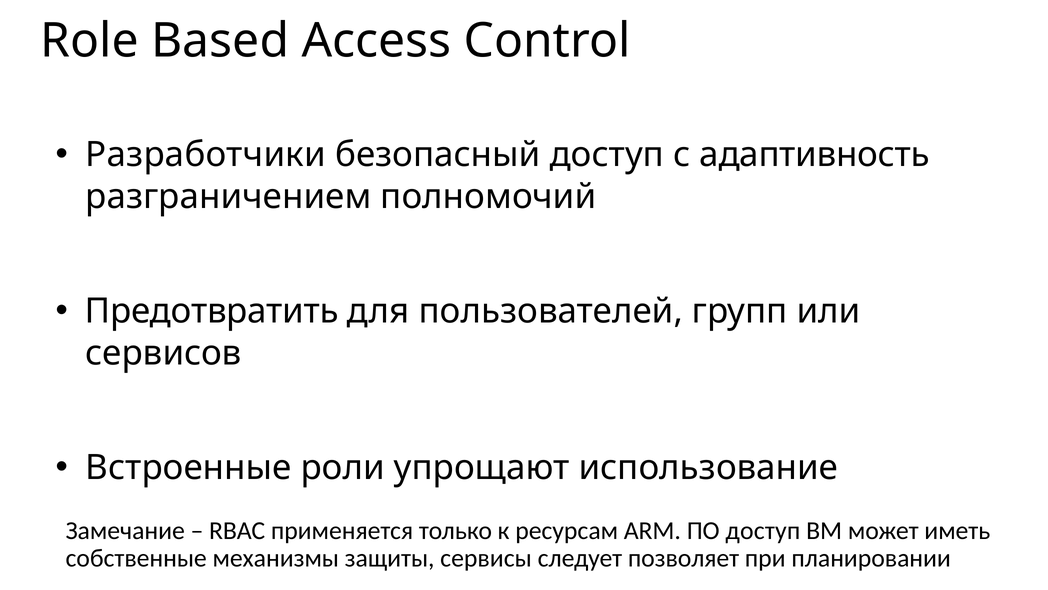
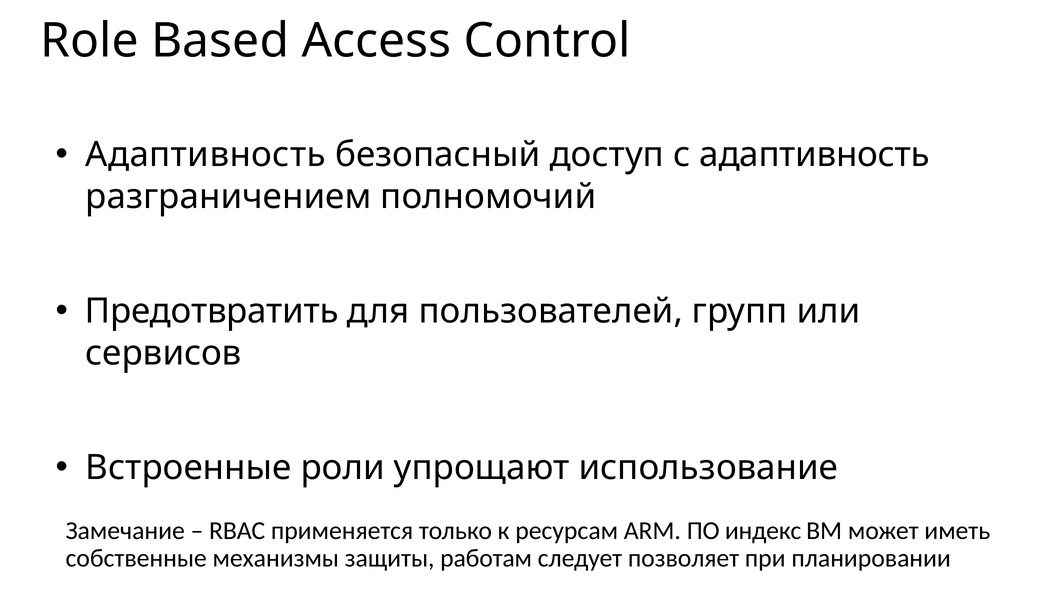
Разработчики: Разработчики -> Адаптивность (206, 155)
ПО доступ: доступ -> индекс (763, 530)
сервисы: сервисы -> работам (486, 558)
